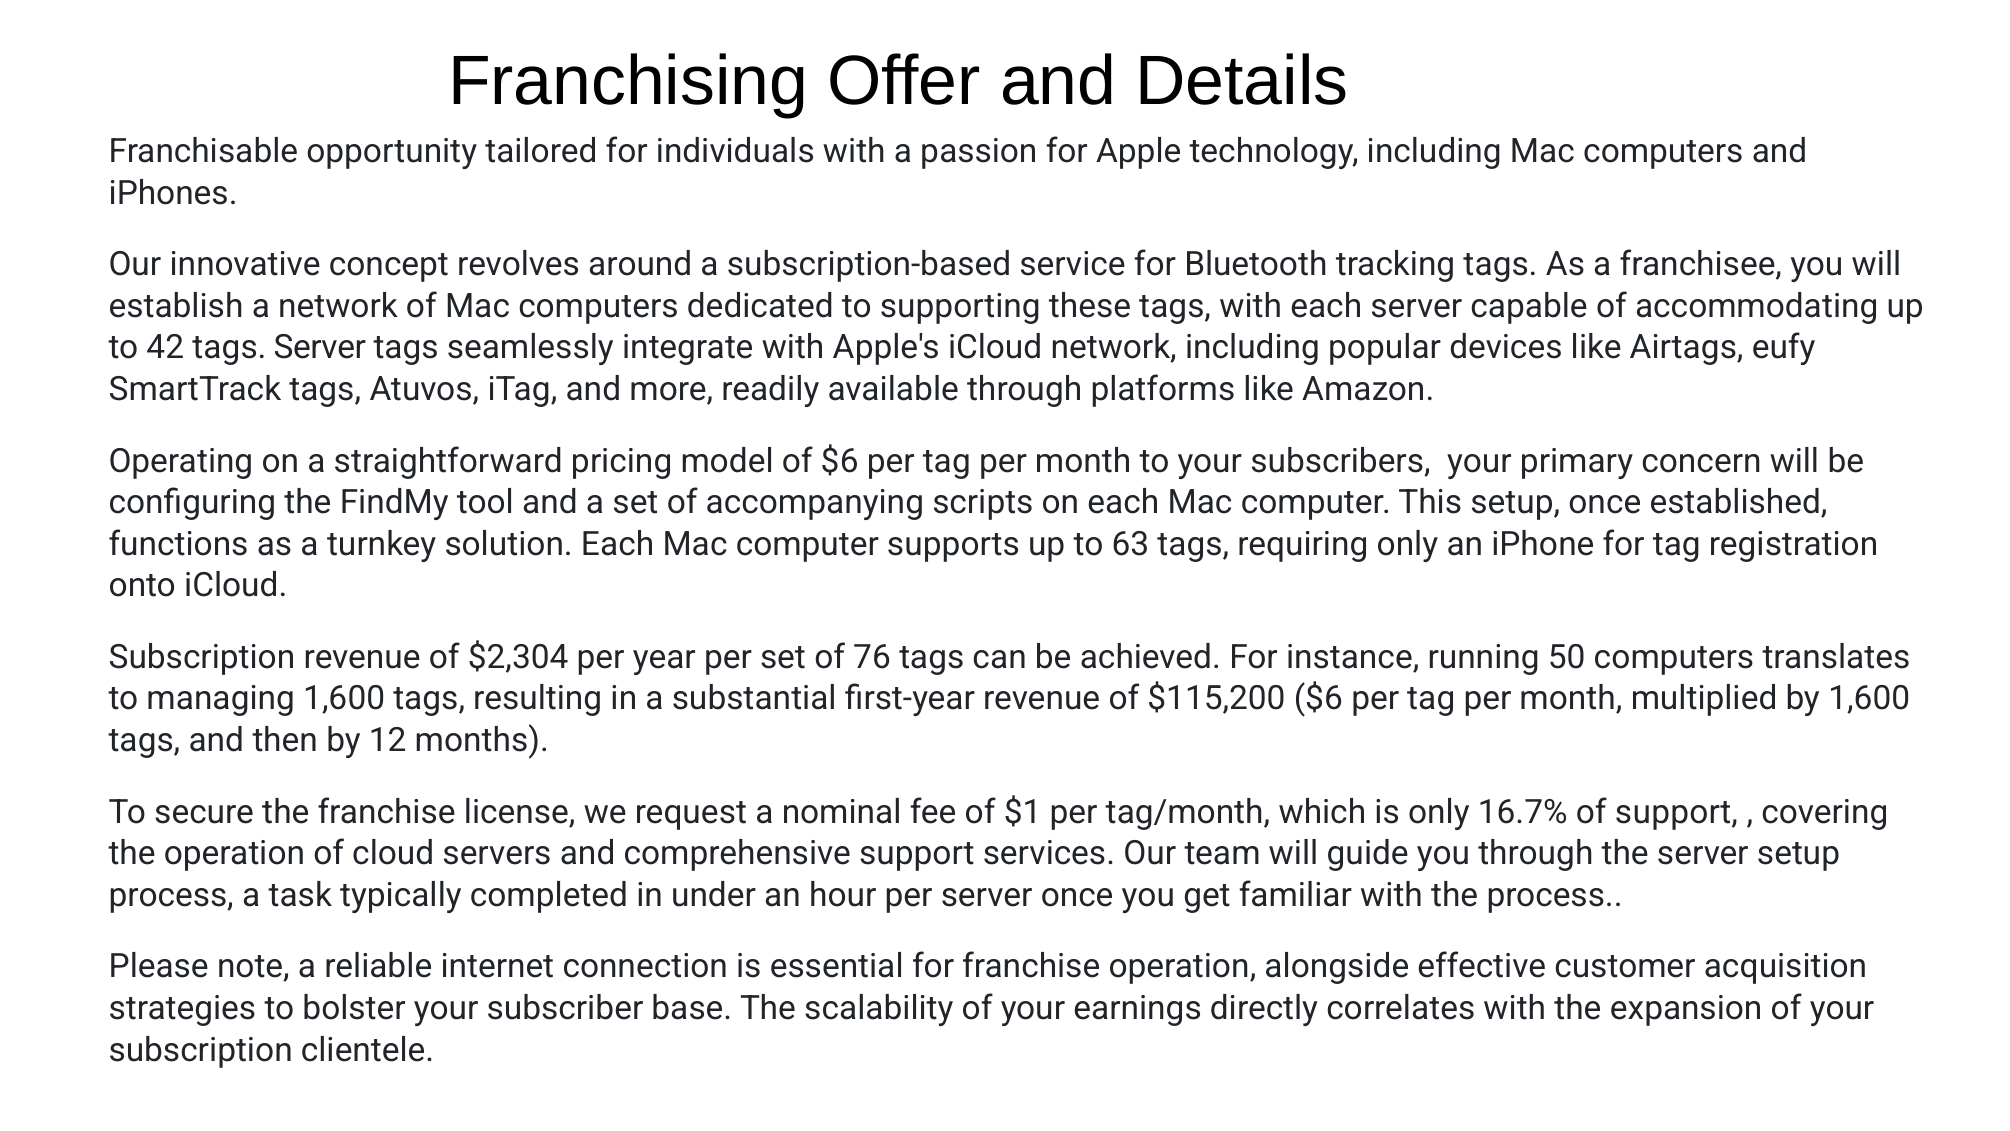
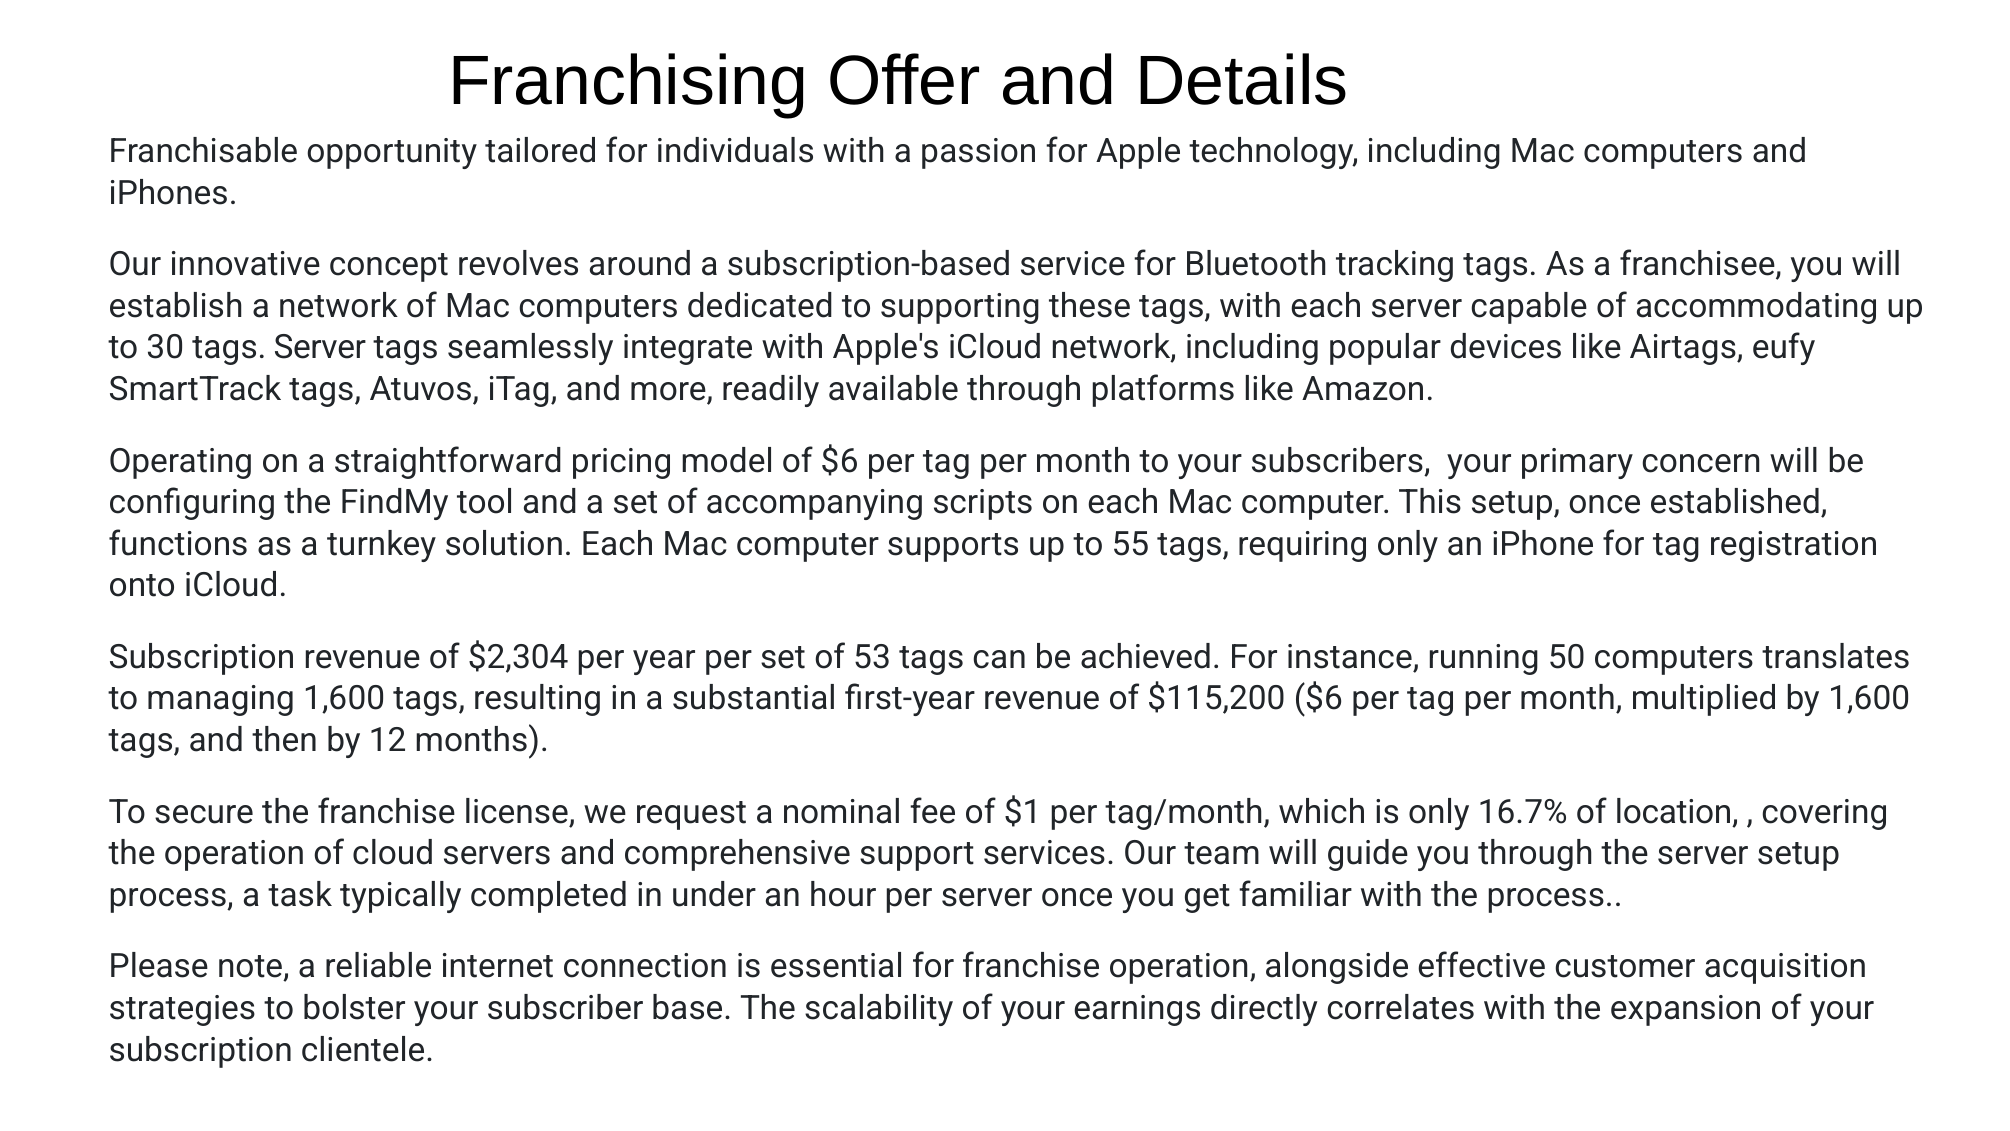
42: 42 -> 30 (165, 348)
63: 63 -> 55 (1130, 544)
76: 76 -> 53 (872, 657)
of support: support -> location (1677, 812)
